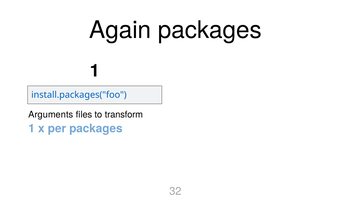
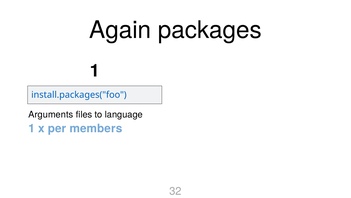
transform: transform -> language (124, 114)
per packages: packages -> members (96, 128)
